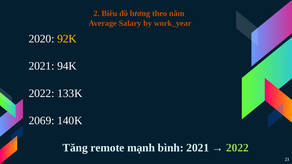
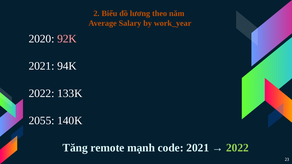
92K colour: yellow -> pink (67, 39)
2069: 2069 -> 2055 (42, 121)
bình: bình -> code (171, 148)
